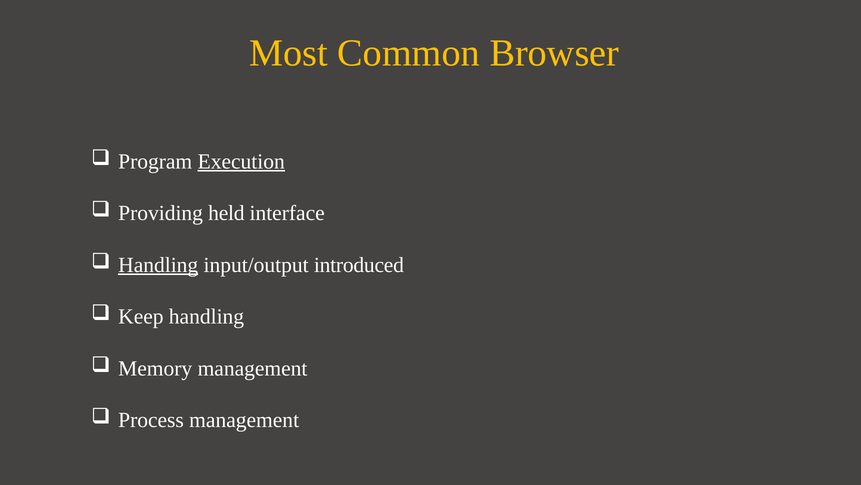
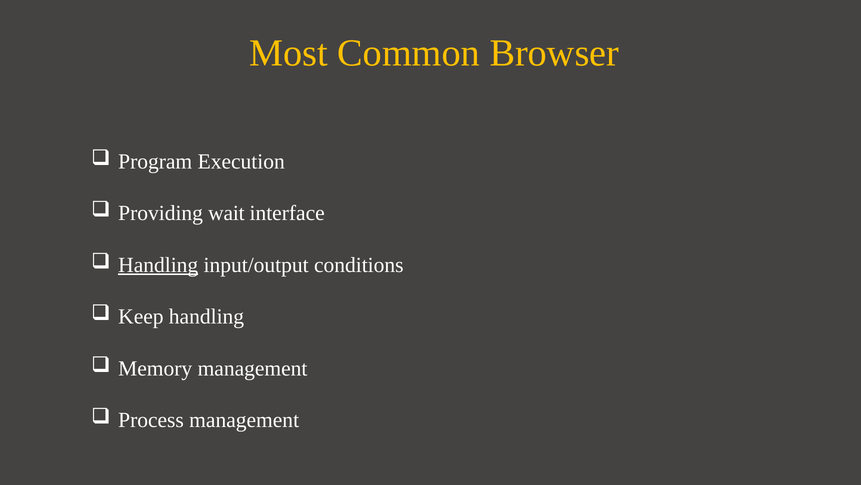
Execution underline: present -> none (241, 161)
held: held -> wait (226, 213)
introduced: introduced -> conditions (359, 265)
